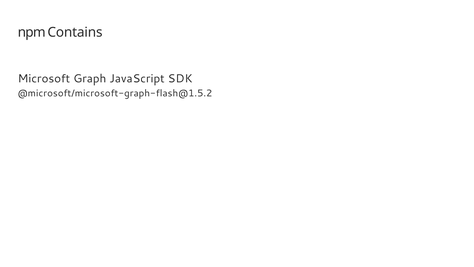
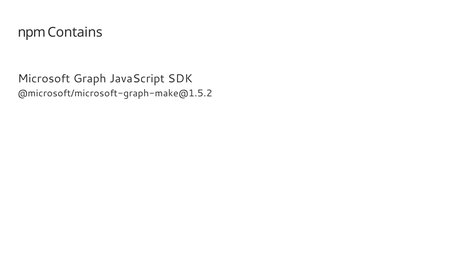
@microsoft/microsoft-graph-flash@1.5.2: @microsoft/microsoft-graph-flash@1.5.2 -> @microsoft/microsoft-graph-make@1.5.2 (115, 93)
